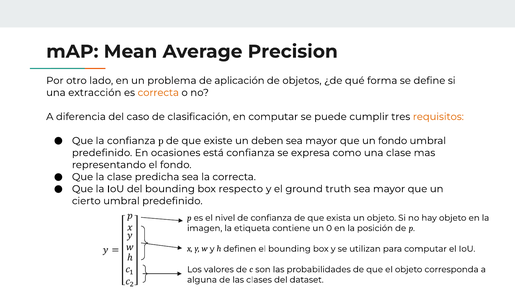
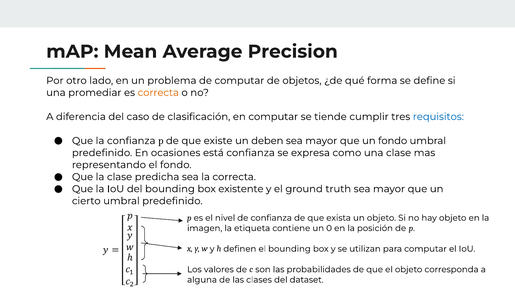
de aplicación: aplicación -> computar (239, 80)
extracción: extracción -> promediar (95, 93)
puede: puede -> tiende (330, 117)
requisitos colour: orange -> blue (438, 117)
respecto: respecto -> existente (241, 189)
